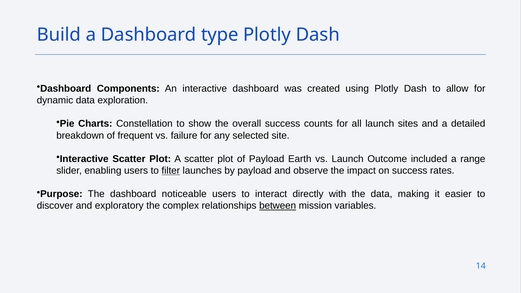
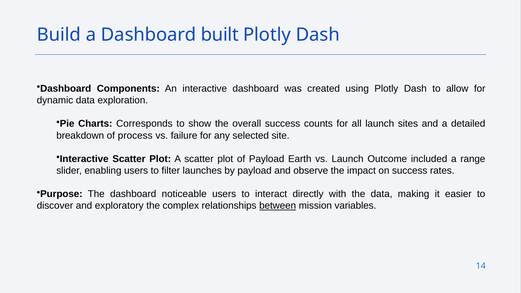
type: type -> built (220, 35)
Constellation: Constellation -> Corresponds (144, 124)
frequent: frequent -> process (135, 135)
filter underline: present -> none (171, 171)
